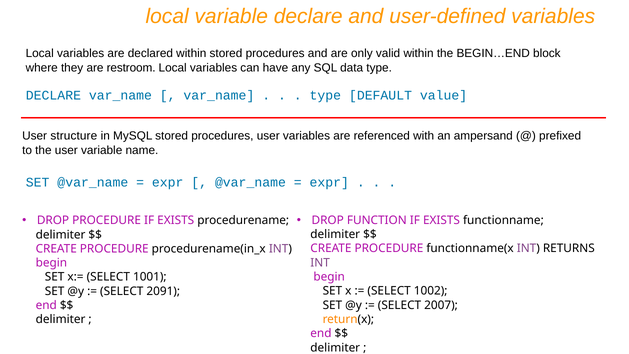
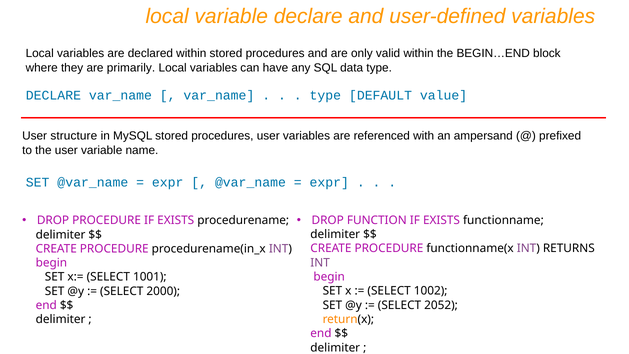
restroom: restroom -> primarily (131, 68)
2091: 2091 -> 2000 (163, 291)
2007: 2007 -> 2052 (441, 305)
